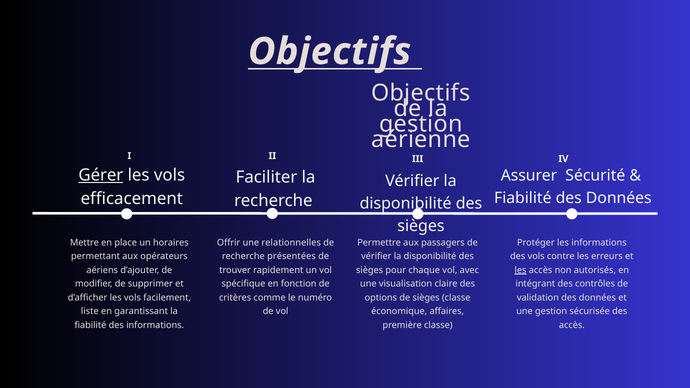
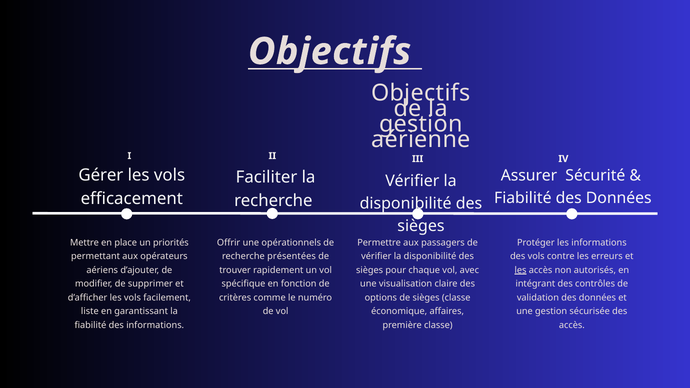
Gérer underline: present -> none (101, 175)
relationnelles: relationnelles -> opérationnels (291, 243)
horaires: horaires -> priorités (171, 243)
